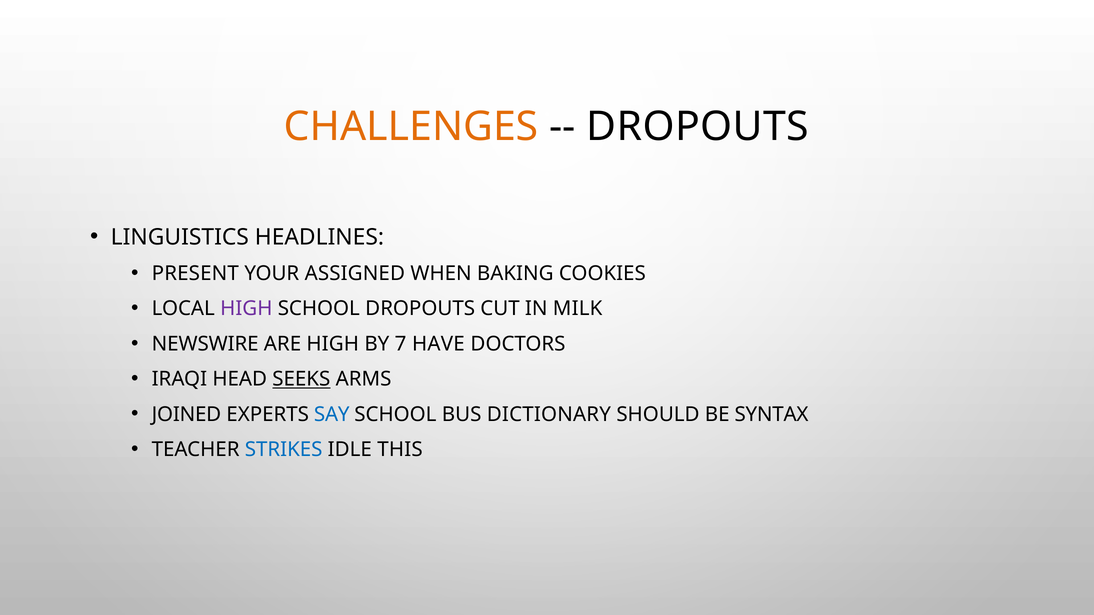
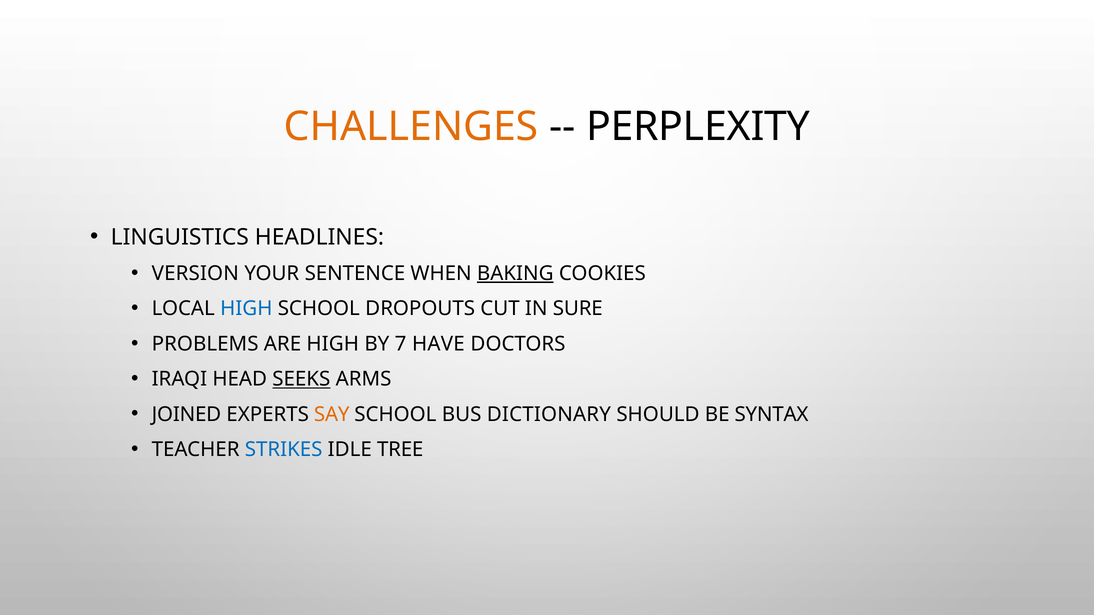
DROPOUTS: DROPOUTS -> PERPLEXITY (698, 127)
PRESENT: PRESENT -> VERSION (195, 274)
ASSIGNED: ASSIGNED -> SENTENCE (355, 274)
BAKING underline: none -> present (515, 274)
HIGH colour: purple -> blue (246, 309)
MILK: MILK -> SURE (578, 309)
NEWSWIRE: NEWSWIRE -> PROBLEMS (205, 344)
SAY colour: blue -> orange (332, 414)
THIS: THIS -> TREE (400, 450)
